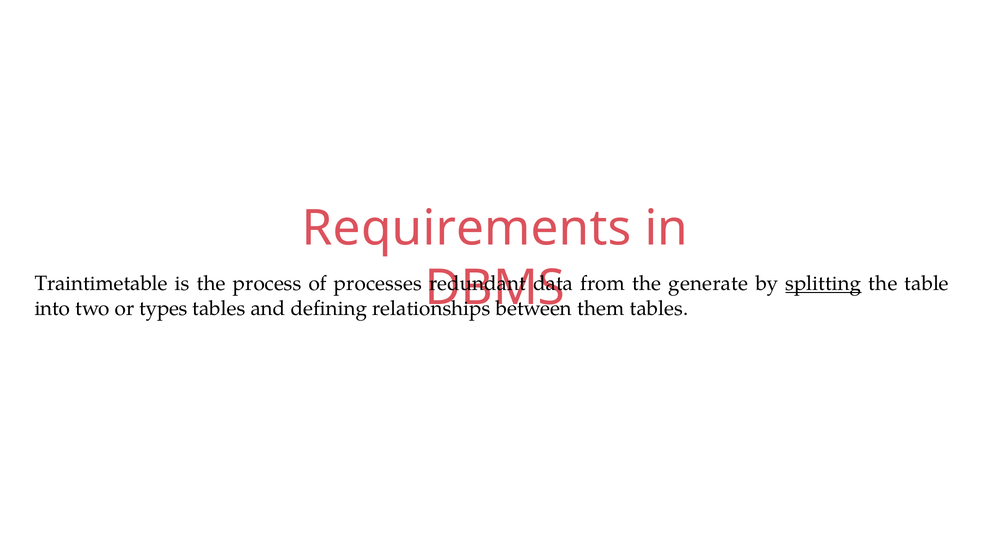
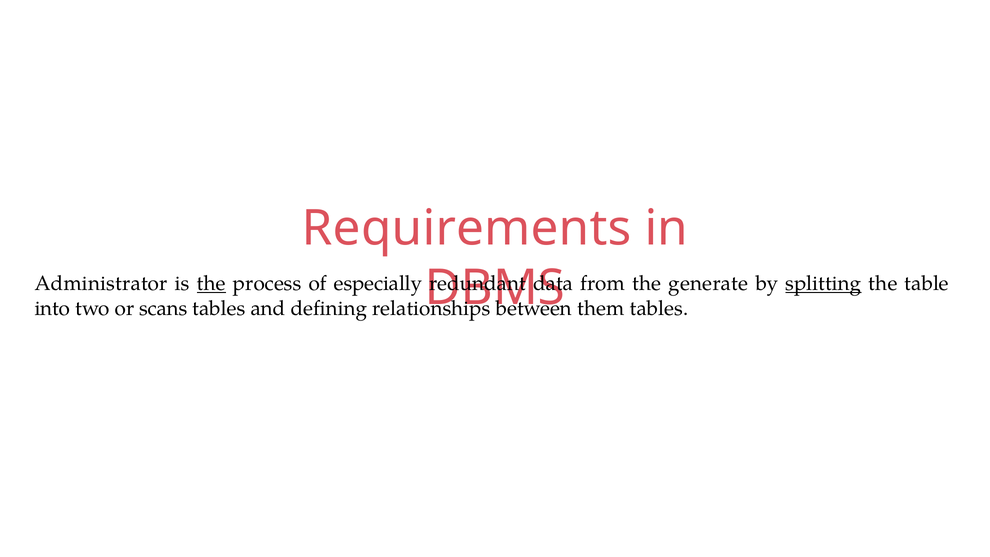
Traintimetable: Traintimetable -> Administrator (101, 284)
the underline: none -> present (211, 284)
processes: processes -> especially (378, 284)
types: types -> scans (163, 308)
